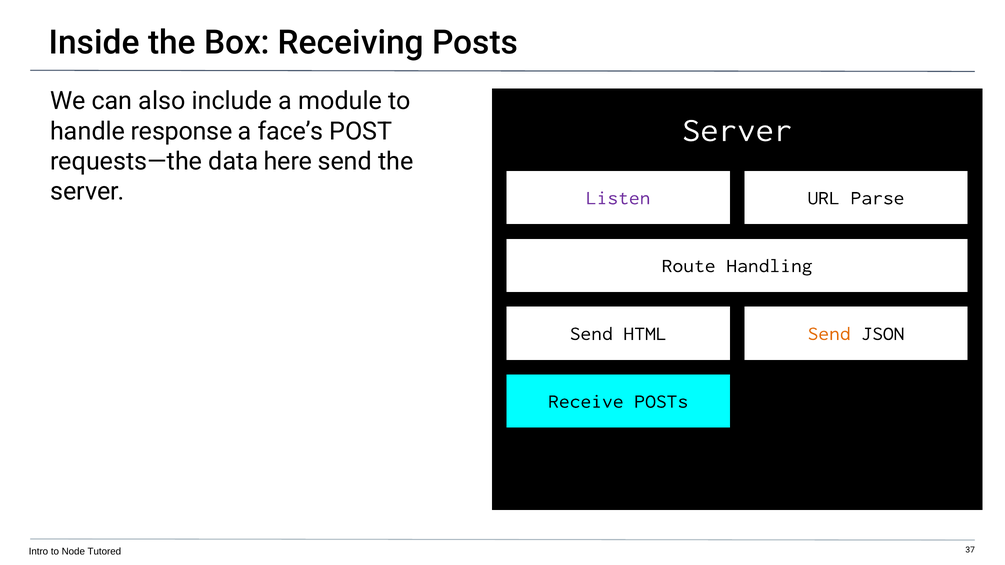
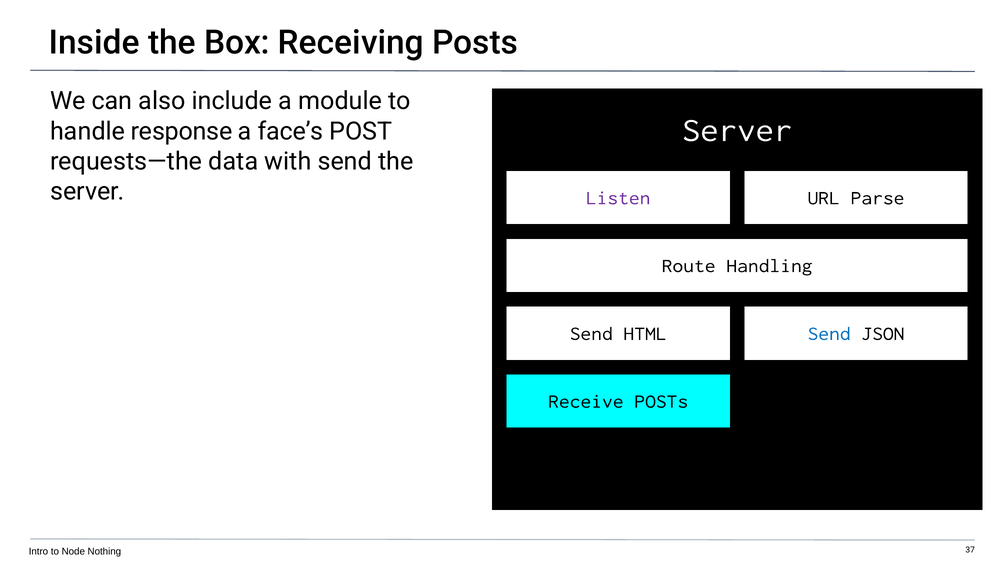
here: here -> with (288, 161)
Send colour: orange -> blue (829, 334)
Tutored: Tutored -> Nothing (104, 552)
